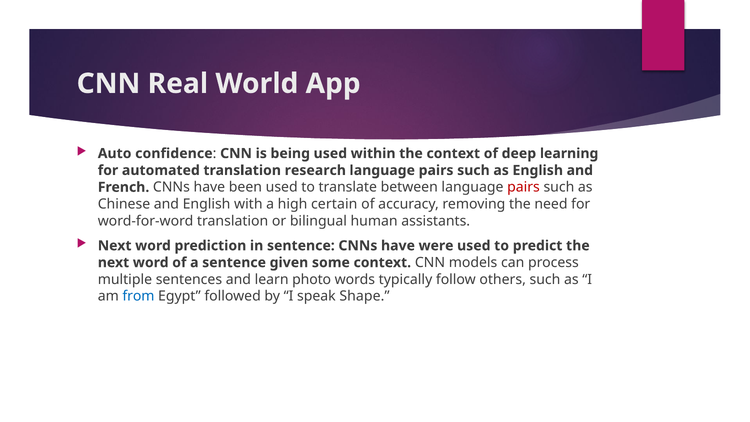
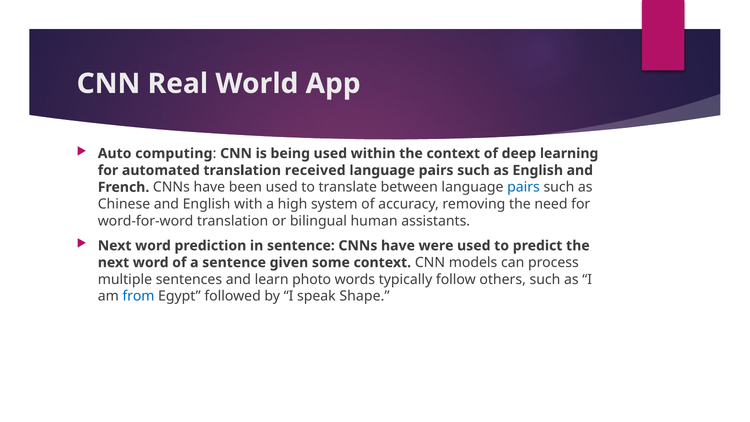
confidence: confidence -> computing (174, 153)
research: research -> received (315, 170)
pairs colour: red -> blue (524, 187)
certain: certain -> system (334, 204)
